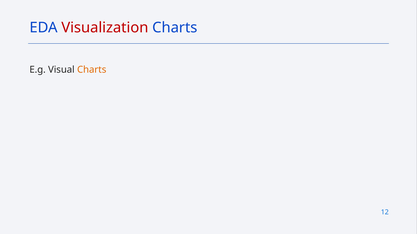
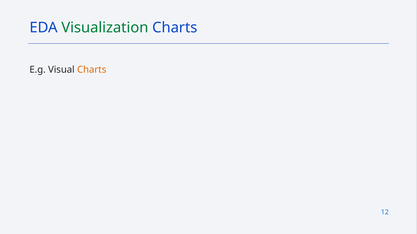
Visualization colour: red -> green (105, 28)
